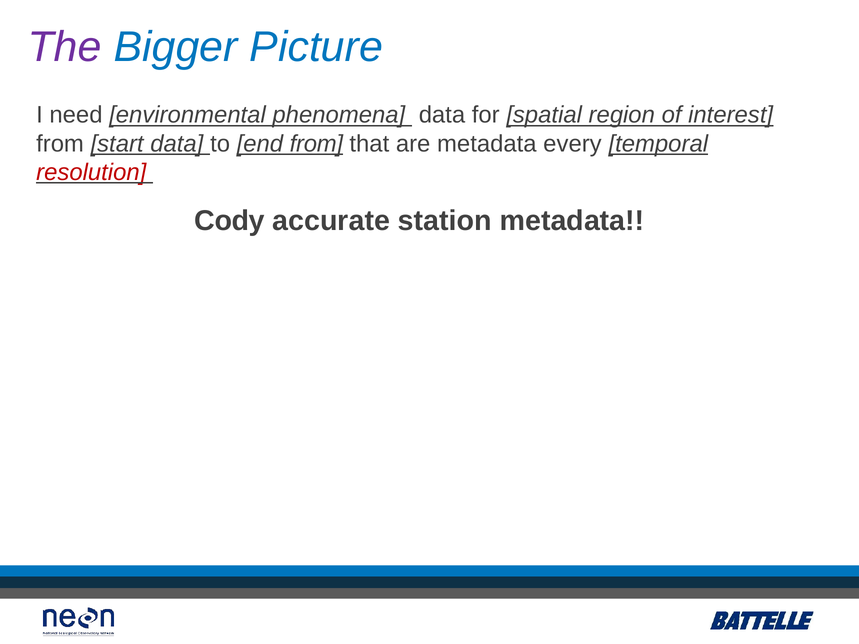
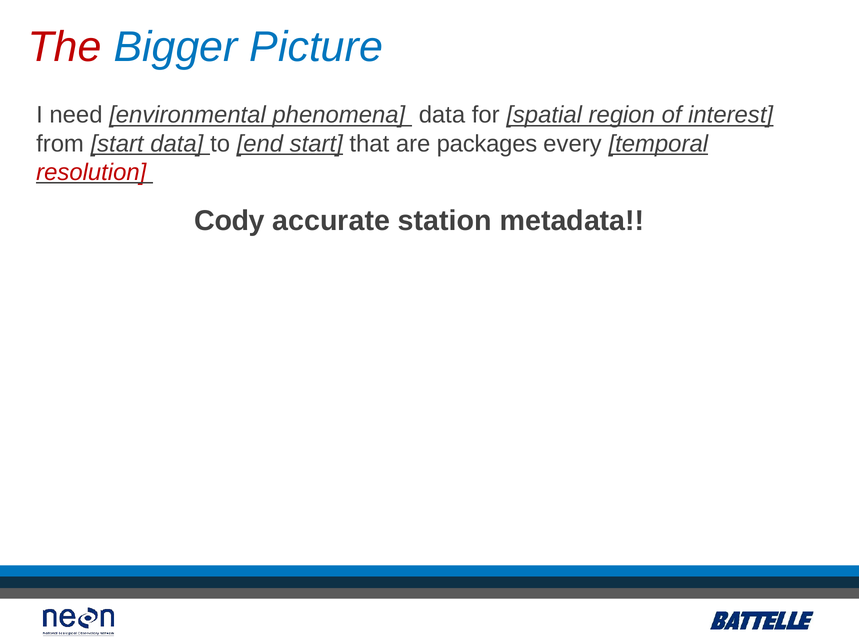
The colour: purple -> red (65, 47)
end from: from -> start (316, 144)
are metadata: metadata -> packages (487, 144)
